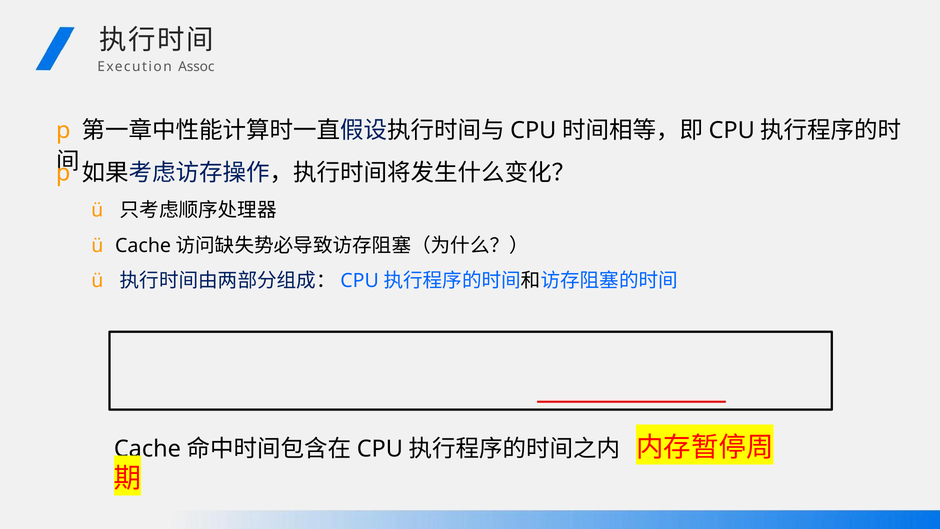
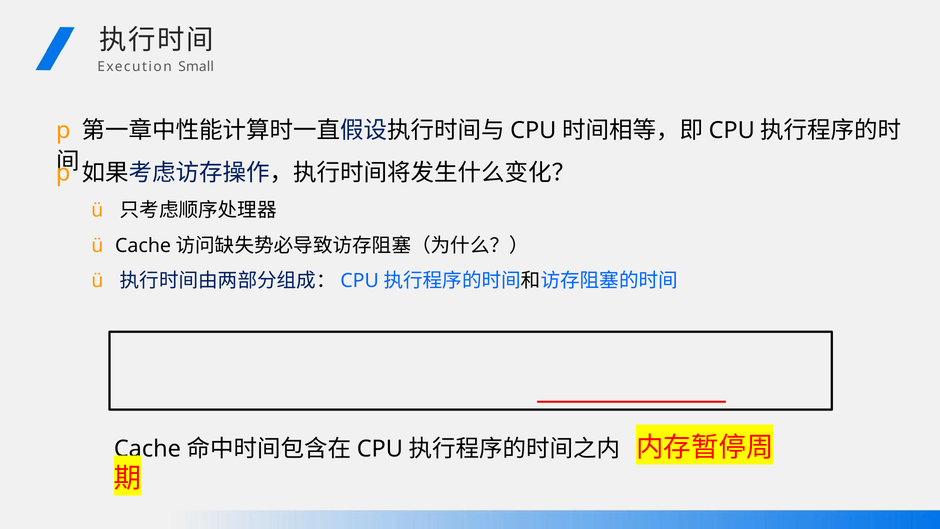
Assoc: Assoc -> Small (196, 66)
